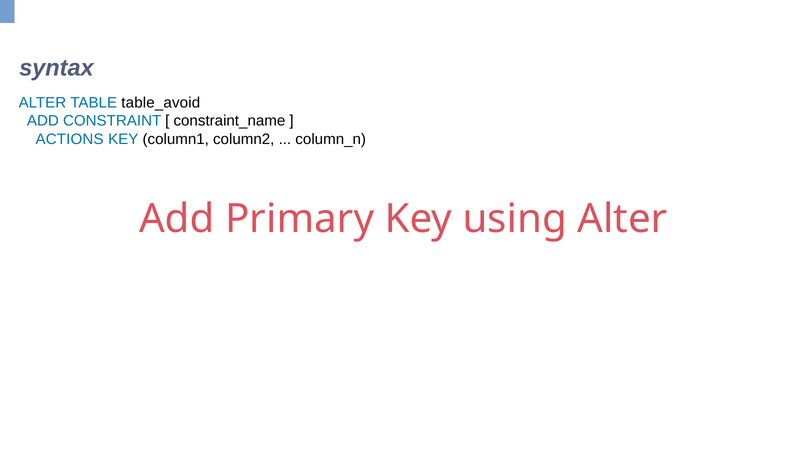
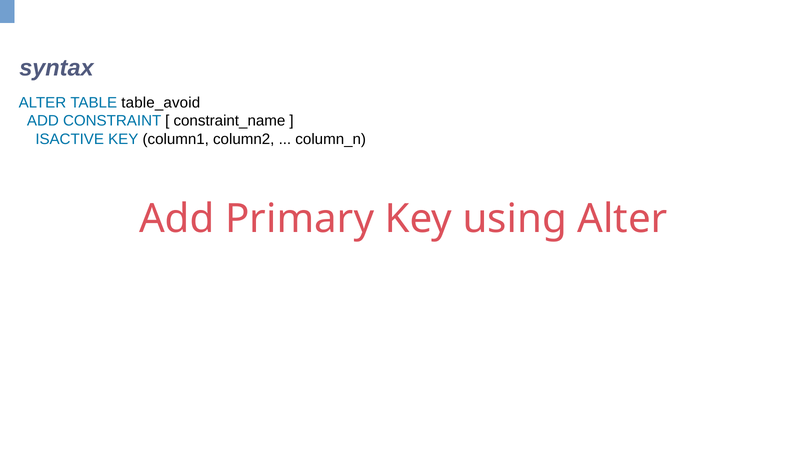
ACTIONS: ACTIONS -> ISACTIVE (70, 139)
